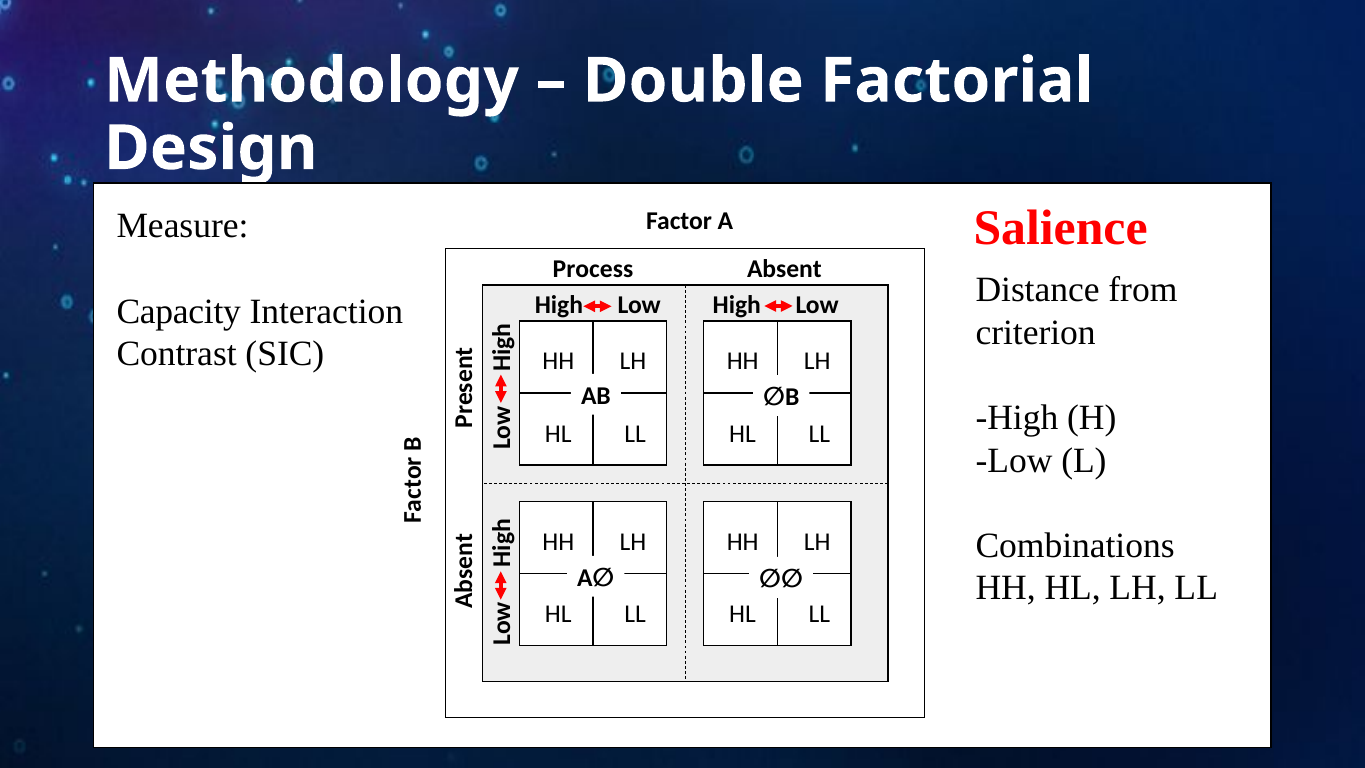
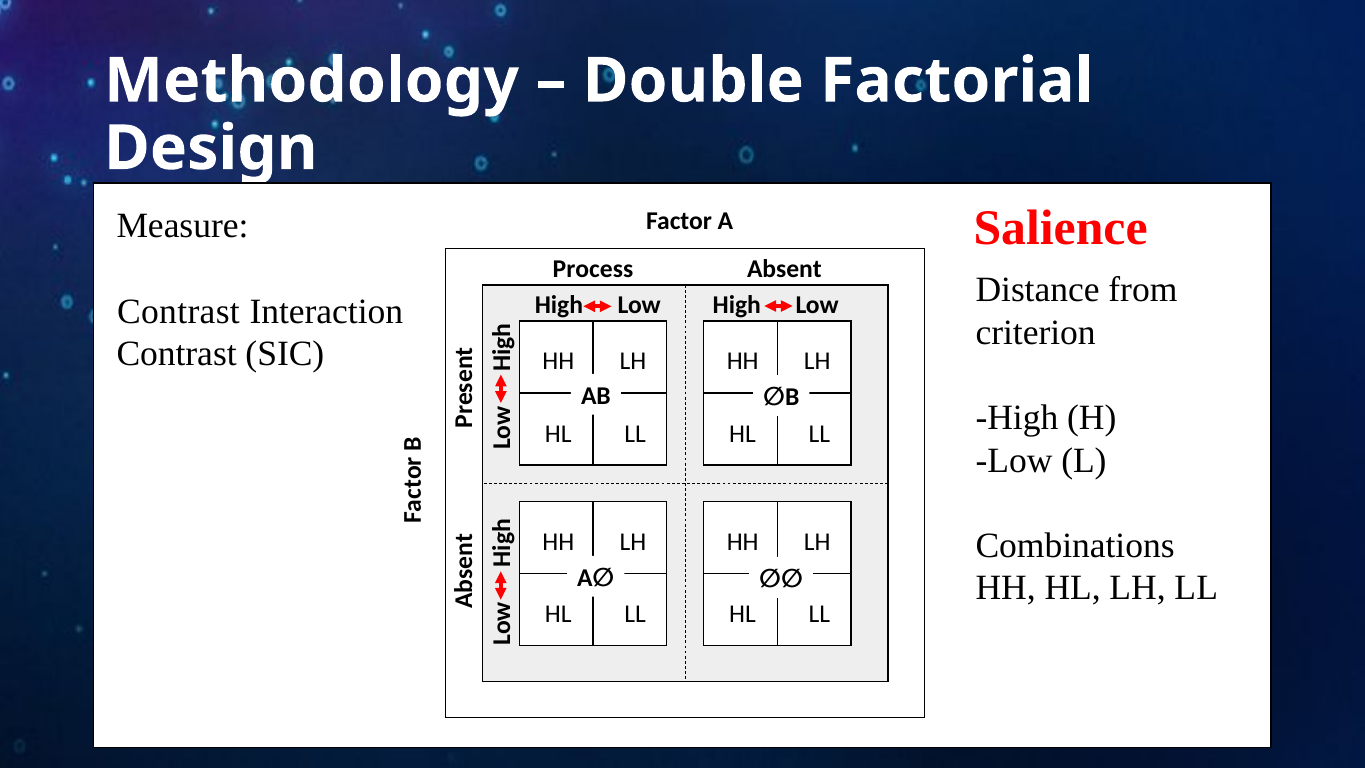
Capacity: Capacity -> Contrast (178, 311)
